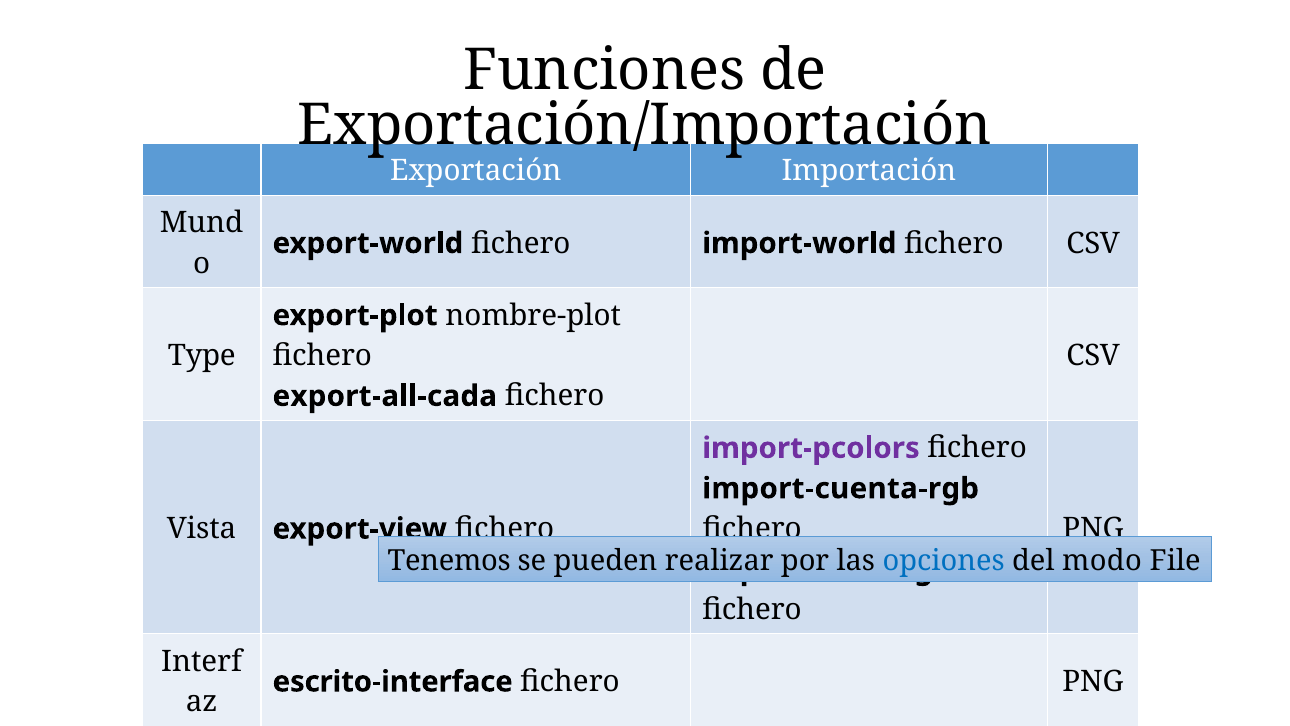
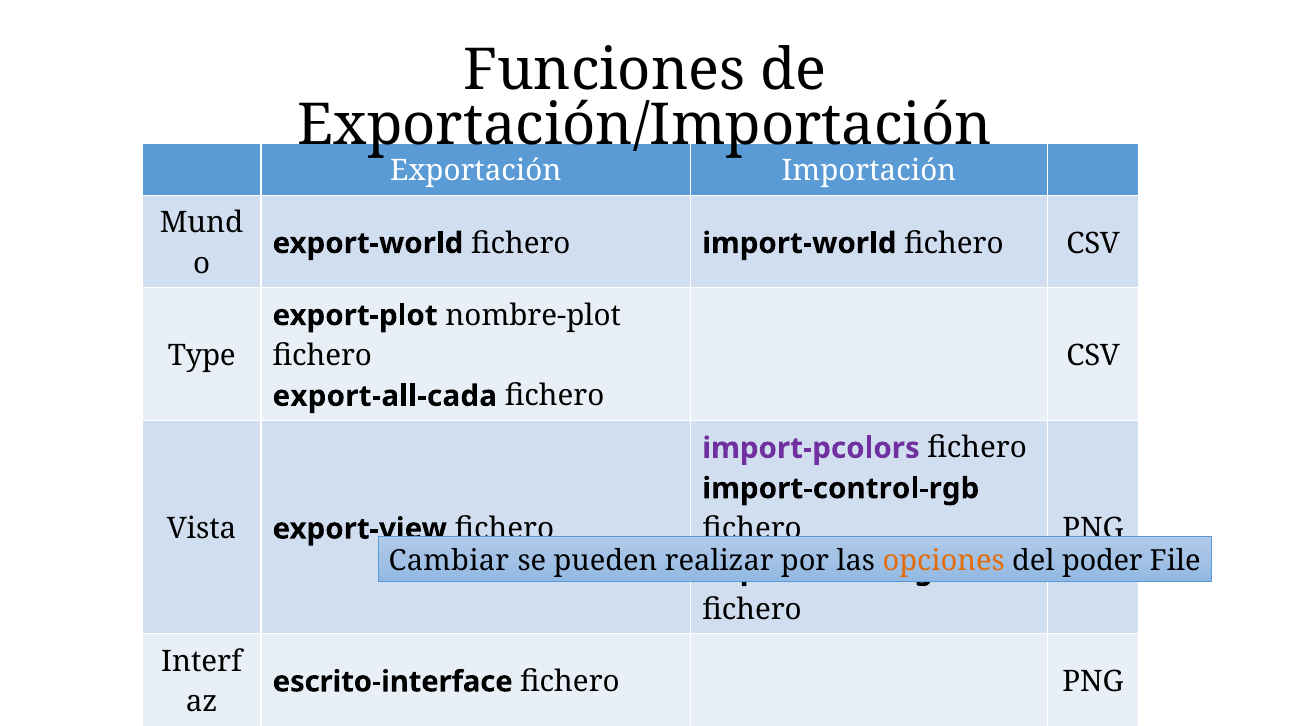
import-cuenta-rgb: import-cuenta-rgb -> import-control-rgb (841, 488)
Tenemos: Tenemos -> Cambiar (449, 561)
opciones colour: blue -> orange (944, 561)
modo: modo -> poder (1102, 561)
